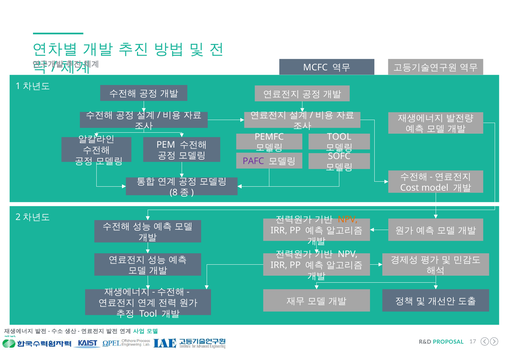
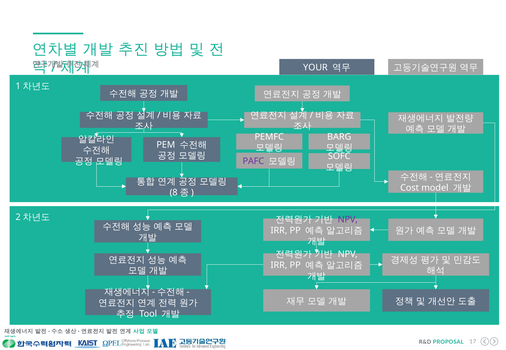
MCFC: MCFC -> YOUR (315, 68)
TOOL: TOOL -> BARG (339, 137)
NPV colour: orange -> purple (348, 220)
